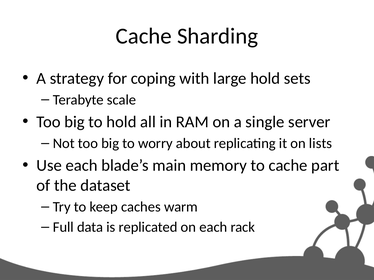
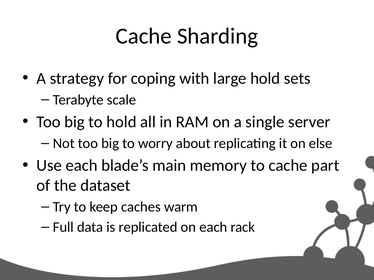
lists: lists -> else (321, 144)
